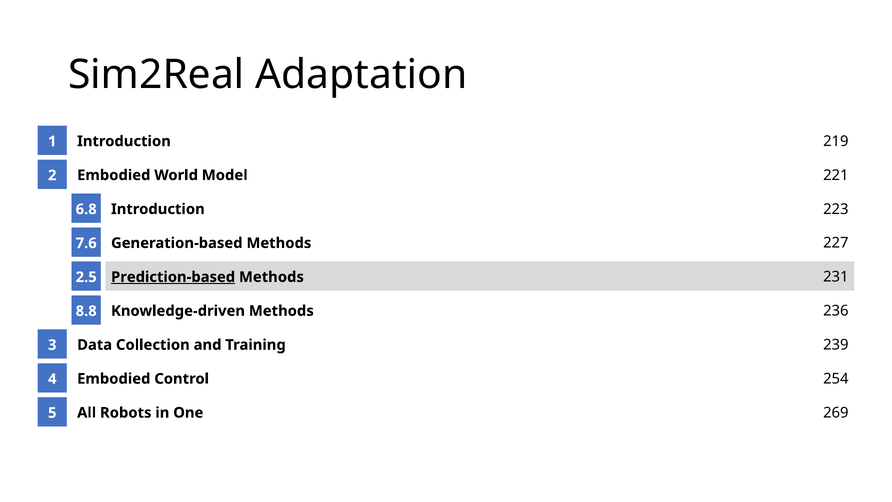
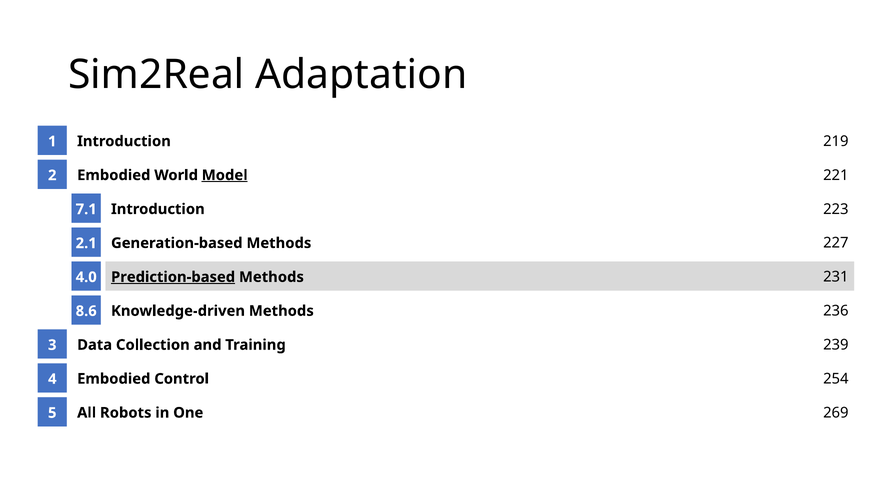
Model underline: none -> present (225, 175)
6.8: 6.8 -> 7.1 (86, 209)
7.6: 7.6 -> 2.1 (86, 243)
2.5: 2.5 -> 4.0 (86, 277)
8.8: 8.8 -> 8.6 (86, 311)
